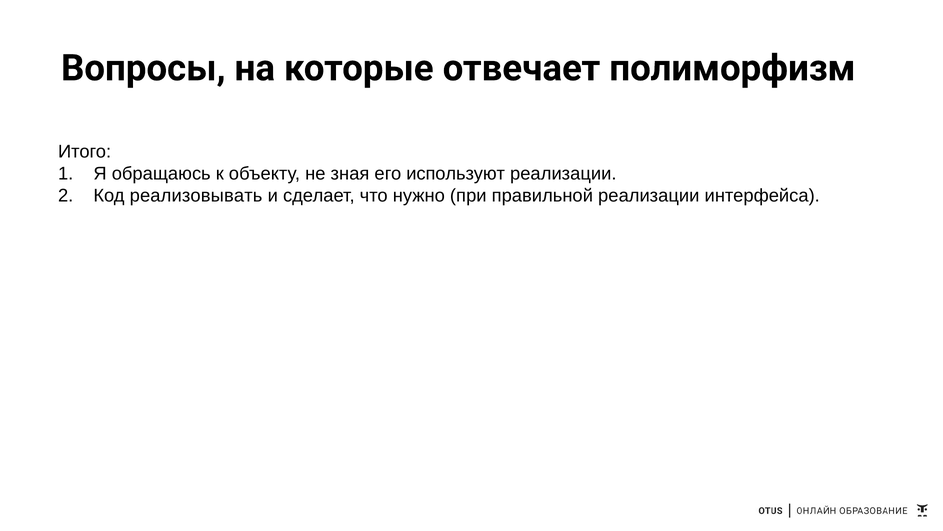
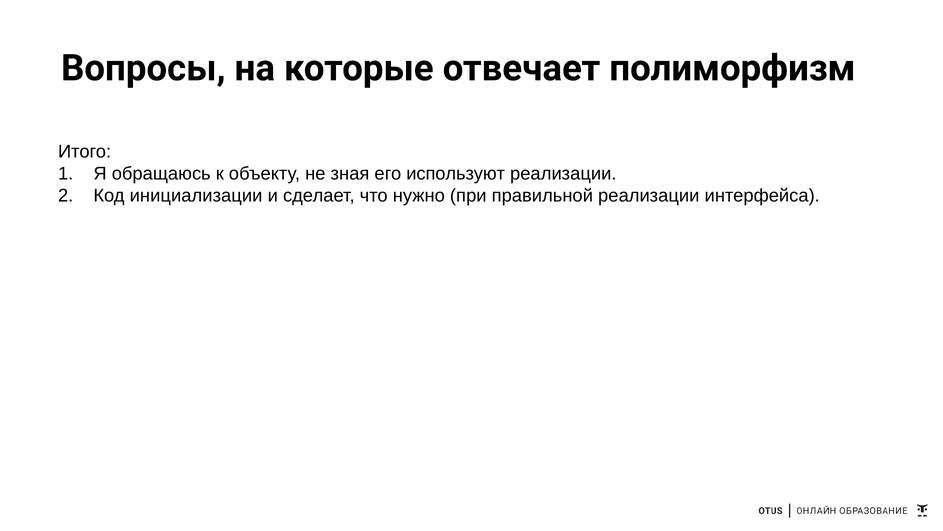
реализовывать: реализовывать -> инициализации (196, 196)
